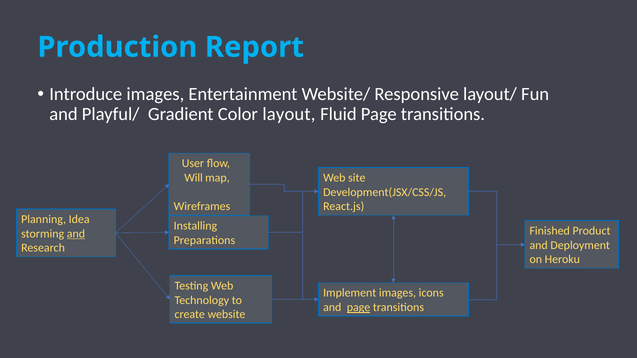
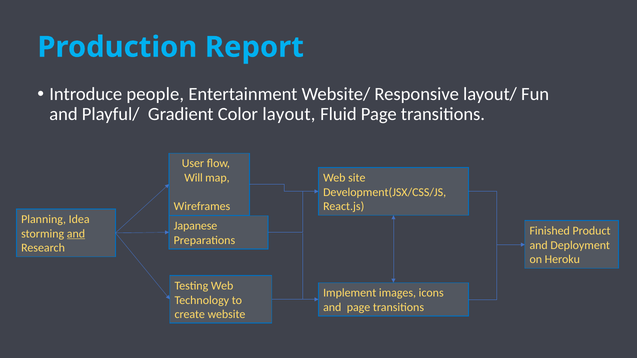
Introduce images: images -> people (155, 94)
Installing: Installing -> Japanese (195, 226)
page underline: present -> none (359, 308)
